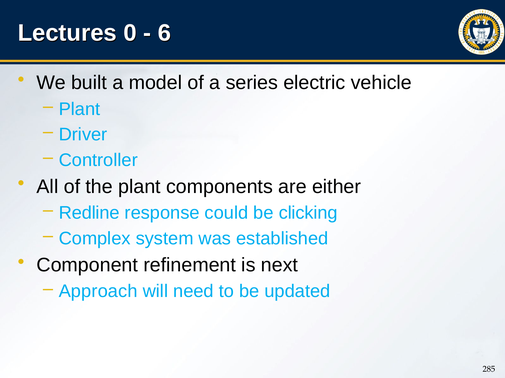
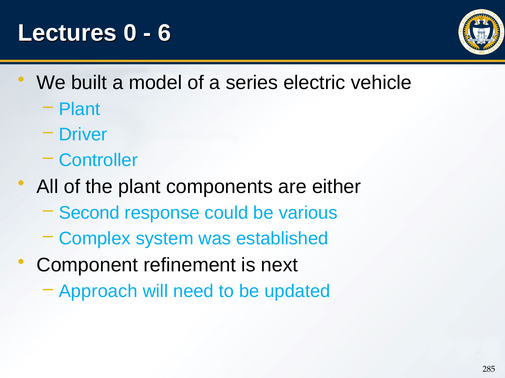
Redline: Redline -> Second (89, 213)
clicking: clicking -> various (308, 213)
